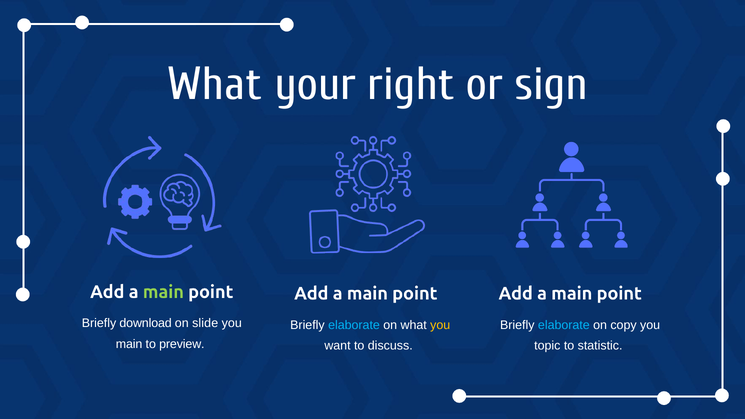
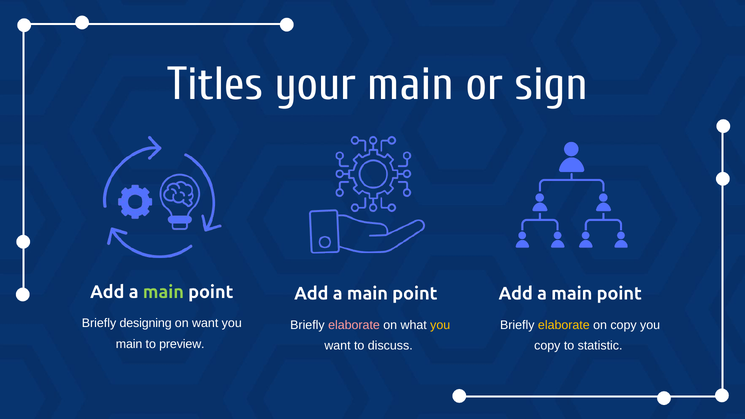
What: What -> Titles (215, 84)
your right: right -> main (411, 84)
download: download -> designing (146, 323)
on slide: slide -> want (205, 323)
elaborate colour: light blue -> pink (354, 325)
elaborate colour: light blue -> yellow (564, 325)
topic: topic -> copy (547, 346)
